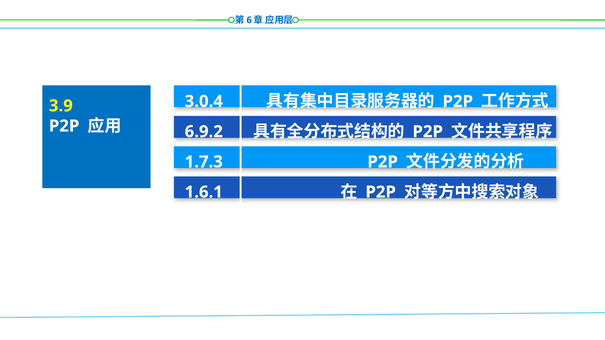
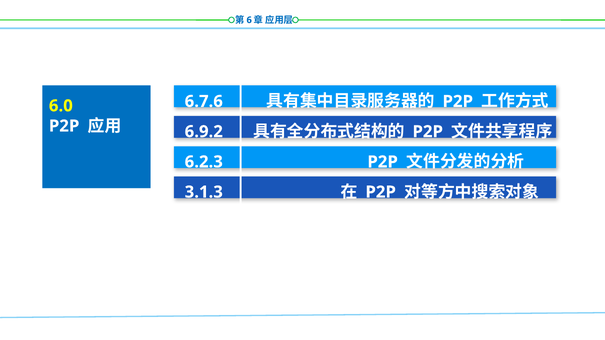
3.0.4: 3.0.4 -> 6.7.6 (204, 101)
3.9: 3.9 -> 6.0 (61, 106)
1.7.3: 1.7.3 -> 6.2.3 (204, 162)
1.6.1: 1.6.1 -> 3.1.3 (204, 192)
